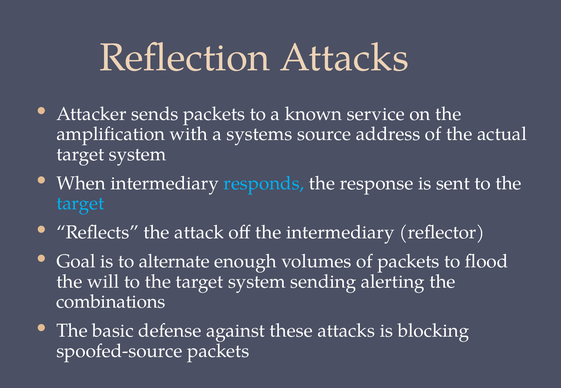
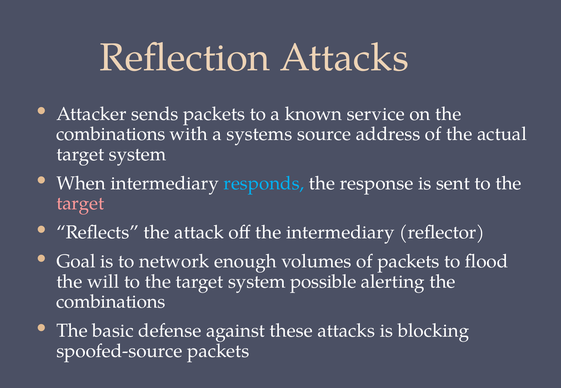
amplification: amplification -> combinations (111, 134)
target colour: light blue -> pink (80, 204)
alternate: alternate -> network (174, 262)
sending: sending -> possible (323, 282)
